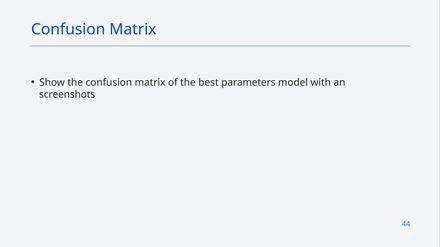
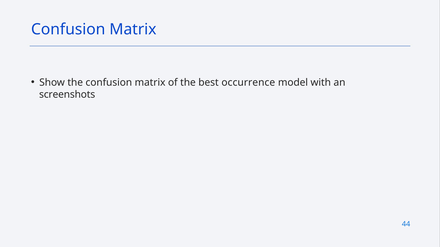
parameters: parameters -> occurrence (248, 83)
